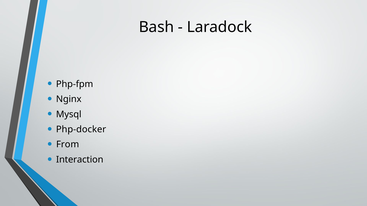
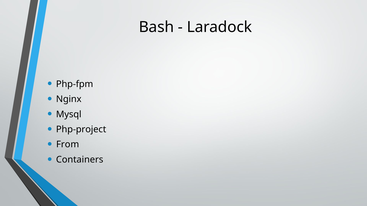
Php-docker: Php-docker -> Php-project (81, 130)
Interaction: Interaction -> Containers (80, 160)
